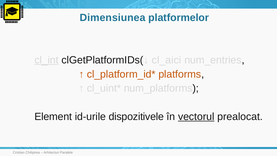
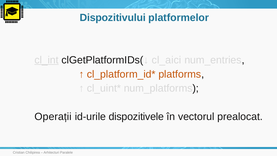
Dimensiunea: Dimensiunea -> Dispozitivului (113, 18)
Element: Element -> Operații (53, 116)
vectorul underline: present -> none (196, 116)
